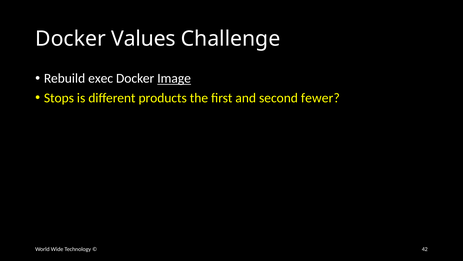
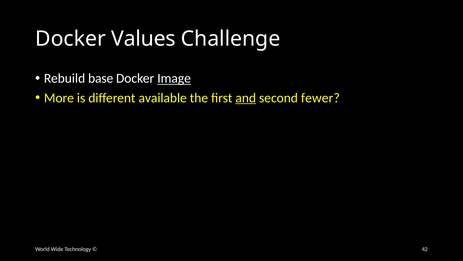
exec: exec -> base (101, 78)
Stops: Stops -> More (59, 98)
products: products -> available (163, 98)
and underline: none -> present (246, 98)
